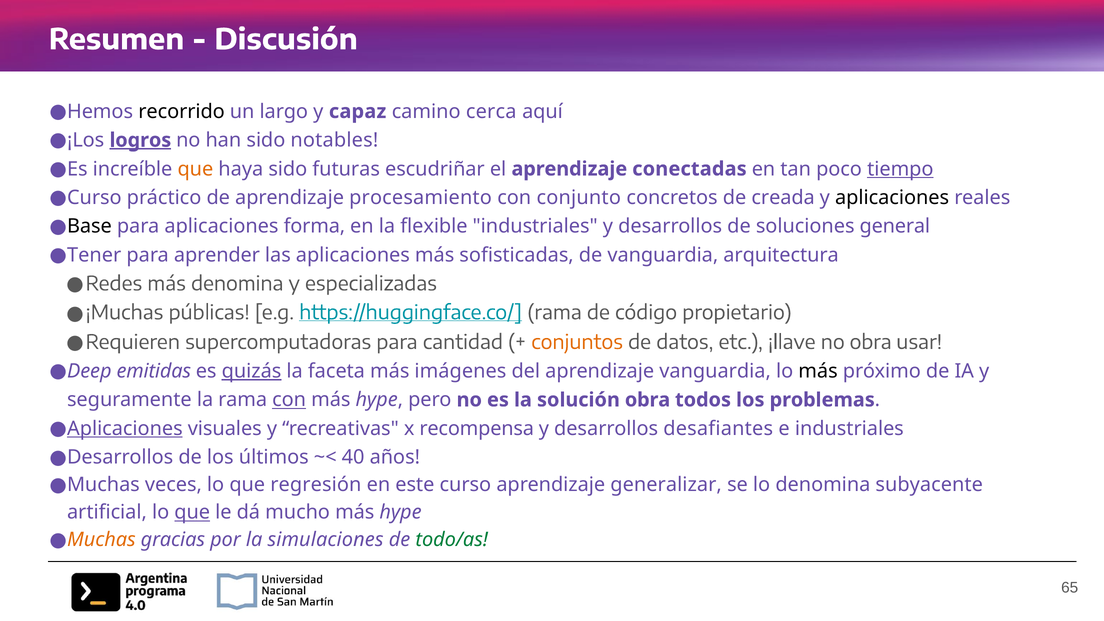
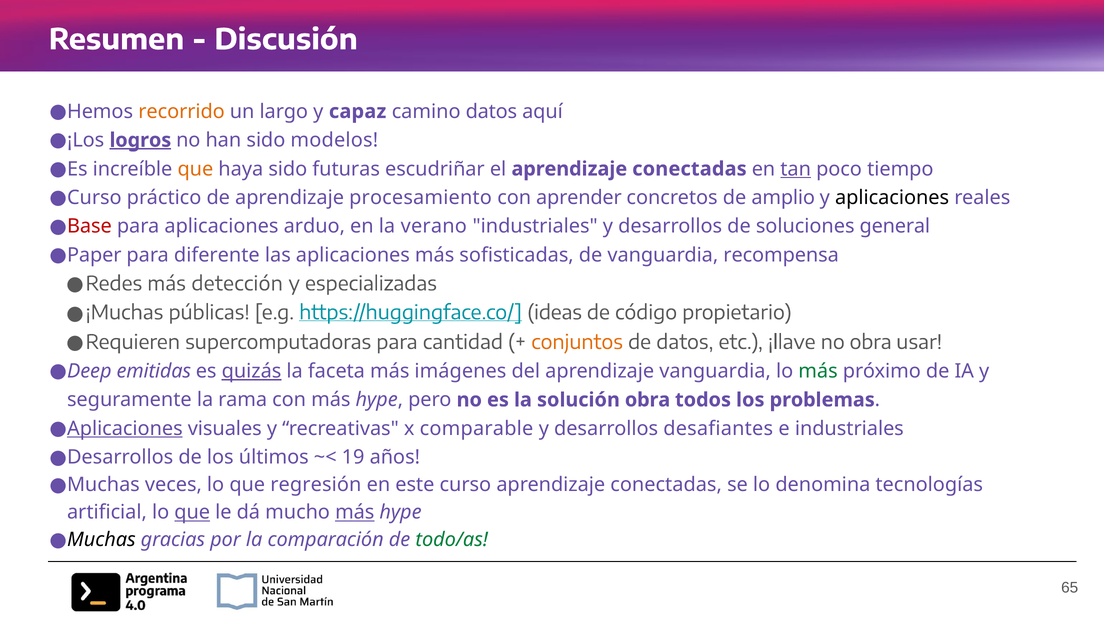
recorrido colour: black -> orange (182, 111)
camino cerca: cerca -> datos (491, 111)
notables: notables -> modelos (334, 140)
tan underline: none -> present (796, 169)
tiempo underline: present -> none (900, 169)
conjunto: conjunto -> aprender (579, 198)
creada: creada -> amplio (783, 198)
Base colour: black -> red (89, 226)
forma: forma -> arduo (314, 226)
flexible: flexible -> verano (434, 226)
Tener: Tener -> Paper (94, 255)
aprender: aprender -> diferente (217, 255)
arquitectura: arquitectura -> recompensa (781, 255)
más denomina: denomina -> detección (237, 284)
https://huggingface.co/ rama: rama -> ideas (555, 313)
más colour: black -> green (818, 371)
con underline: present -> none (289, 400)
recompensa: recompensa -> comparable (477, 429)
40: 40 -> 19 (353, 457)
curso aprendizaje generalizar: generalizar -> conectadas (666, 485)
subyacente: subyacente -> tecnologías (929, 485)
más underline: none -> present (355, 512)
Muchas colour: orange -> black (101, 540)
simulaciones: simulaciones -> comparación (326, 540)
